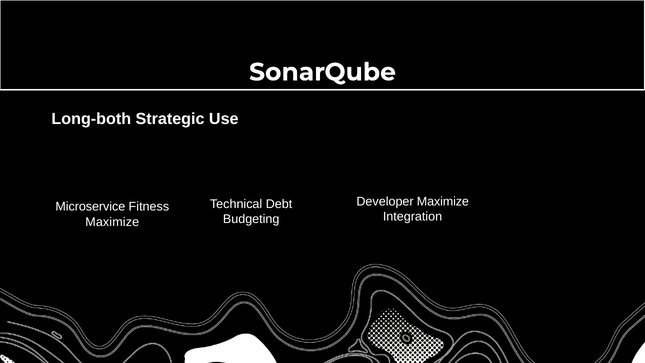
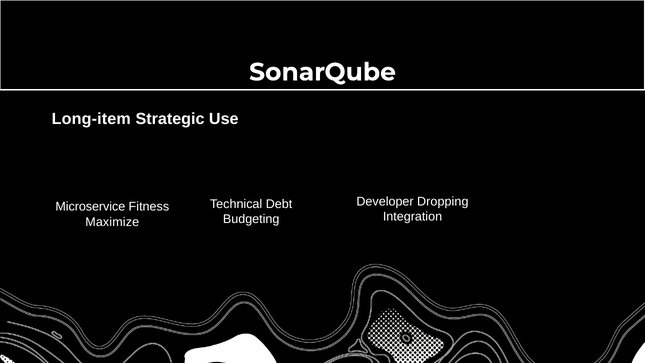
Long-both: Long-both -> Long-item (91, 119)
Developer Maximize: Maximize -> Dropping (443, 202)
